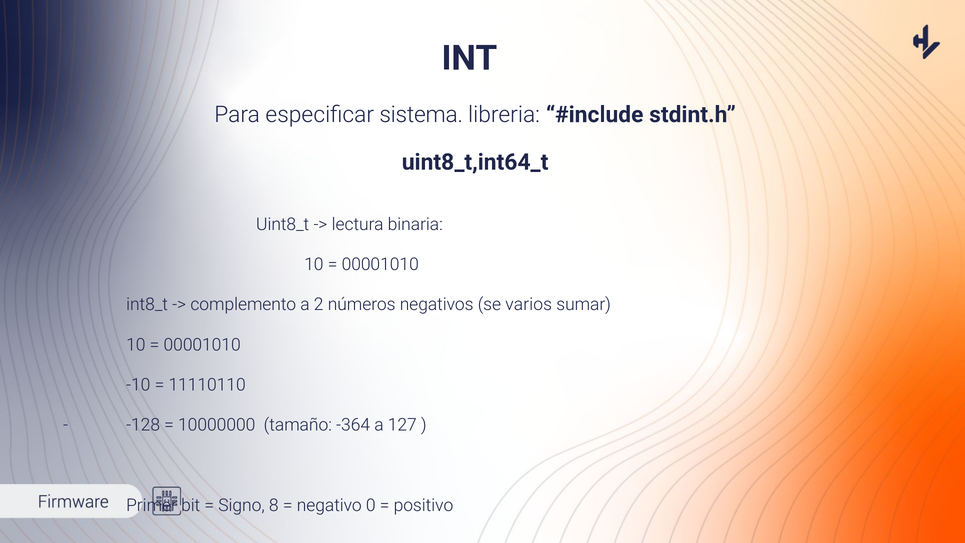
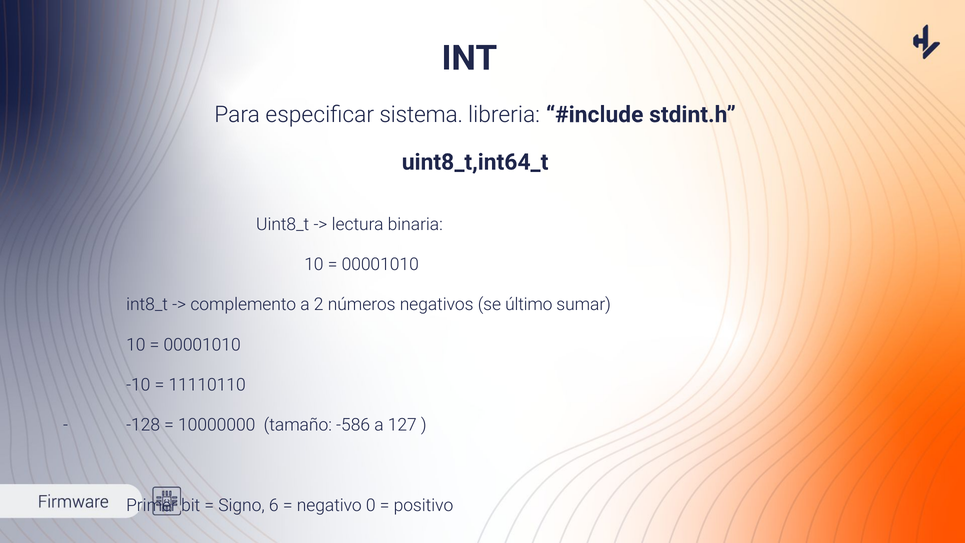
varios: varios -> último (529, 305)
-364: -364 -> -586 (353, 425)
8: 8 -> 6 (274, 505)
